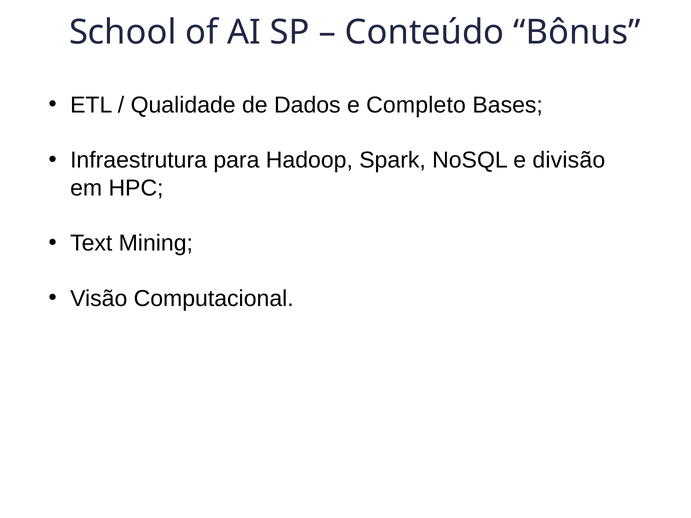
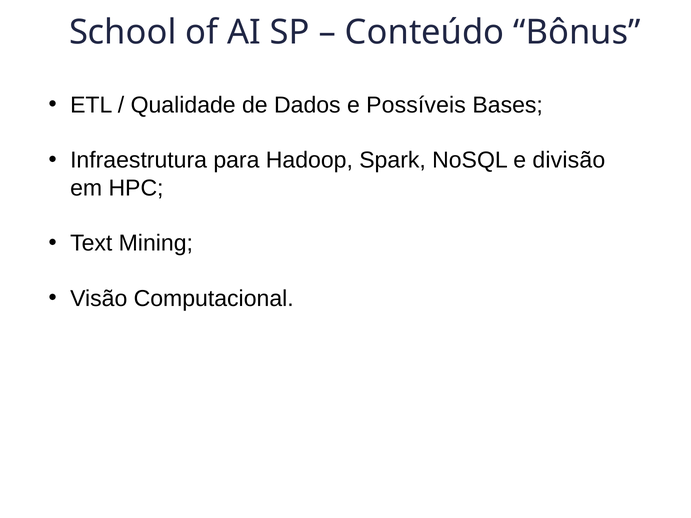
Completo: Completo -> Possíveis (416, 105)
